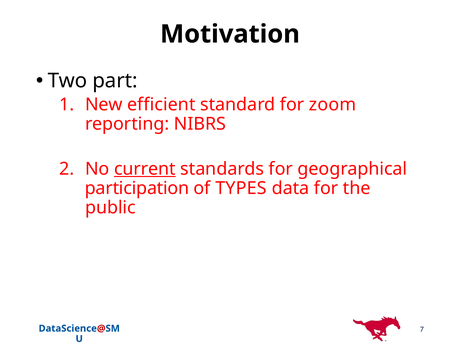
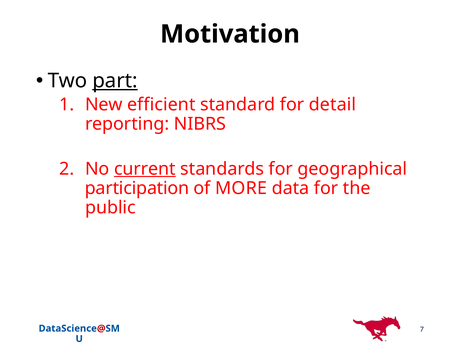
part underline: none -> present (115, 81)
zoom: zoom -> detail (333, 105)
TYPES: TYPES -> MORE (241, 188)
